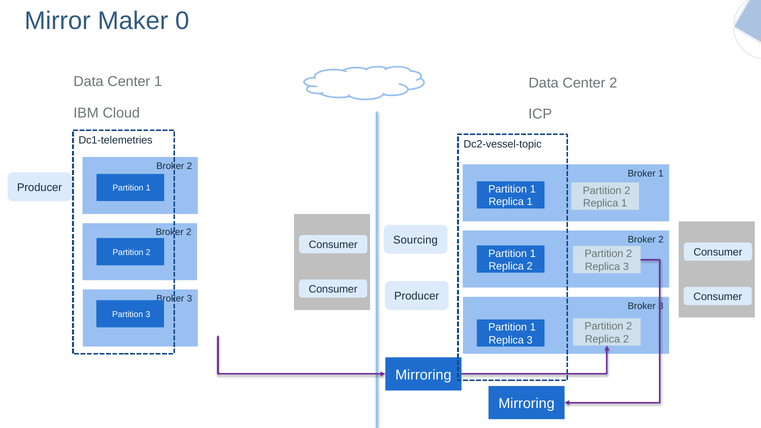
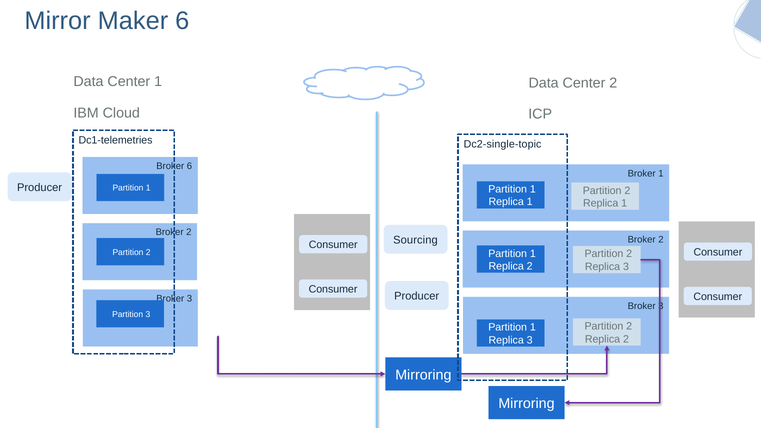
Maker 0: 0 -> 6 (182, 21)
Dc2-vessel-topic: Dc2-vessel-topic -> Dc2-single-topic (503, 144)
2: 2 -> 6 (190, 166)
